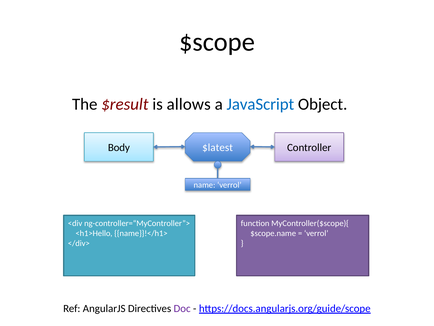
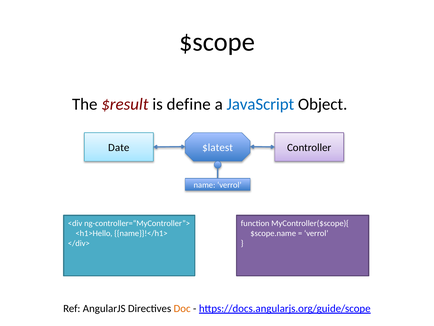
allows: allows -> define (189, 104)
Body: Body -> Date (119, 147)
Doc colour: purple -> orange (182, 308)
